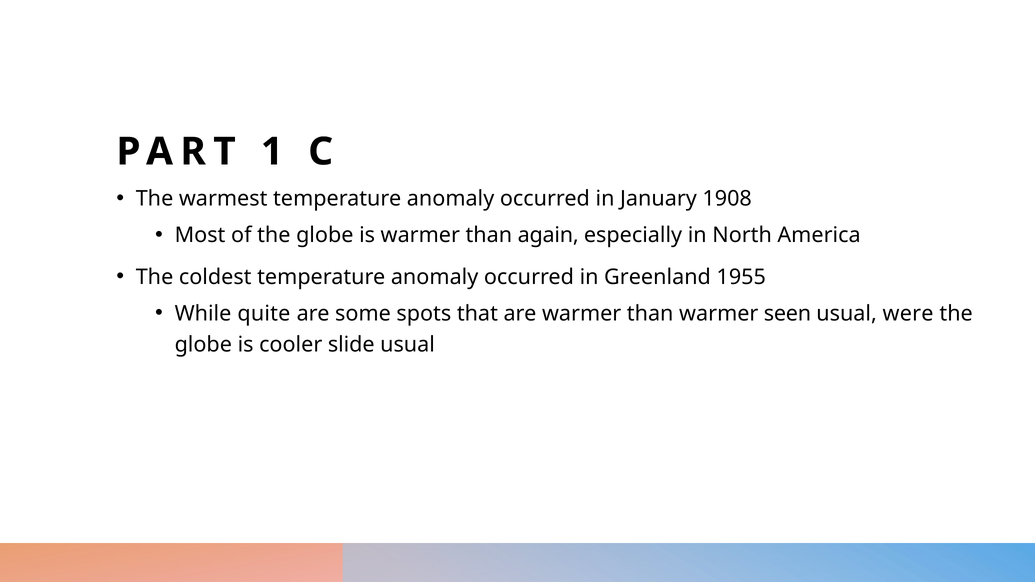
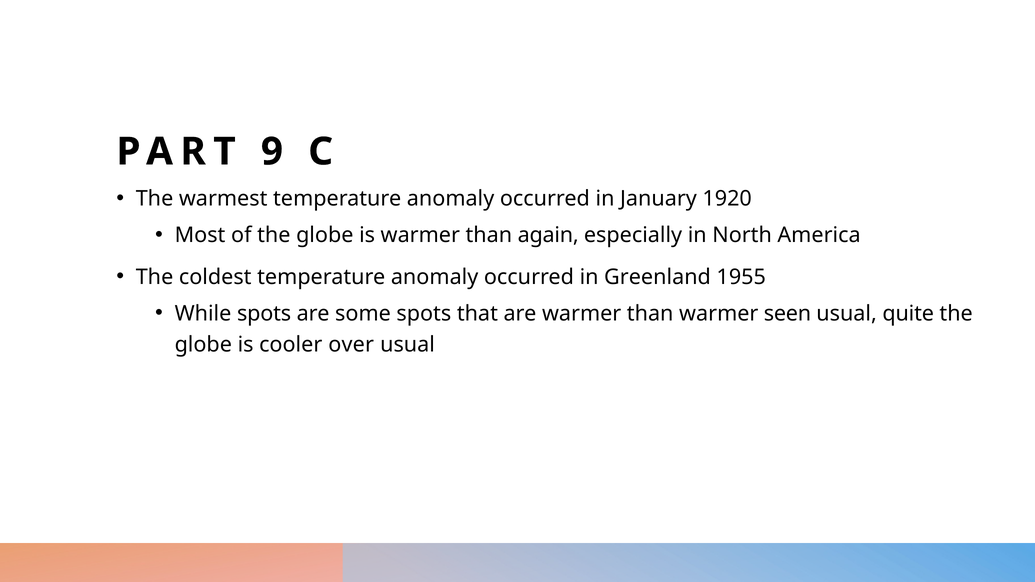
1: 1 -> 9 (272, 152)
1908: 1908 -> 1920 (727, 199)
While quite: quite -> spots (264, 314)
were: were -> quite (908, 314)
slide: slide -> over (351, 345)
